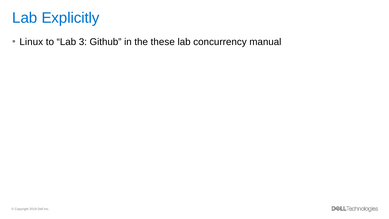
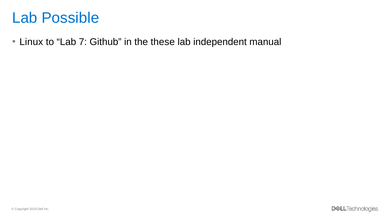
Explicitly: Explicitly -> Possible (70, 18)
3: 3 -> 7 (83, 42)
concurrency: concurrency -> independent (220, 42)
